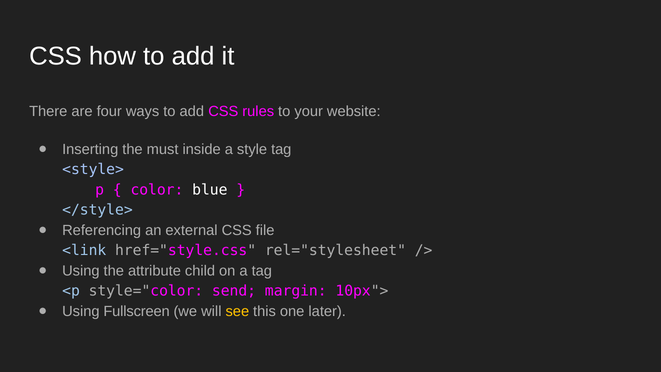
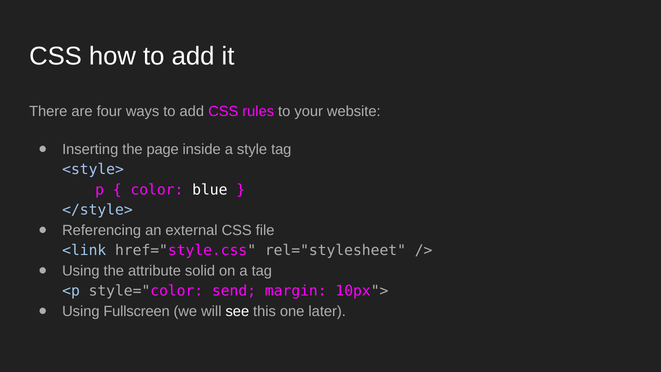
must: must -> page (163, 149)
child: child -> solid (200, 271)
see colour: yellow -> white (237, 311)
